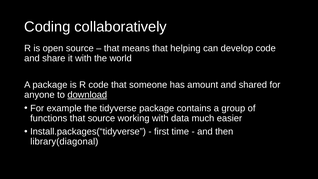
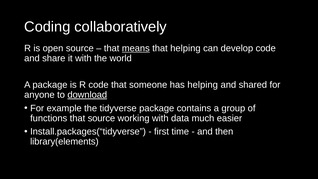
means underline: none -> present (136, 48)
has amount: amount -> helping (203, 85)
library(diagonal: library(diagonal -> library(elements (64, 141)
